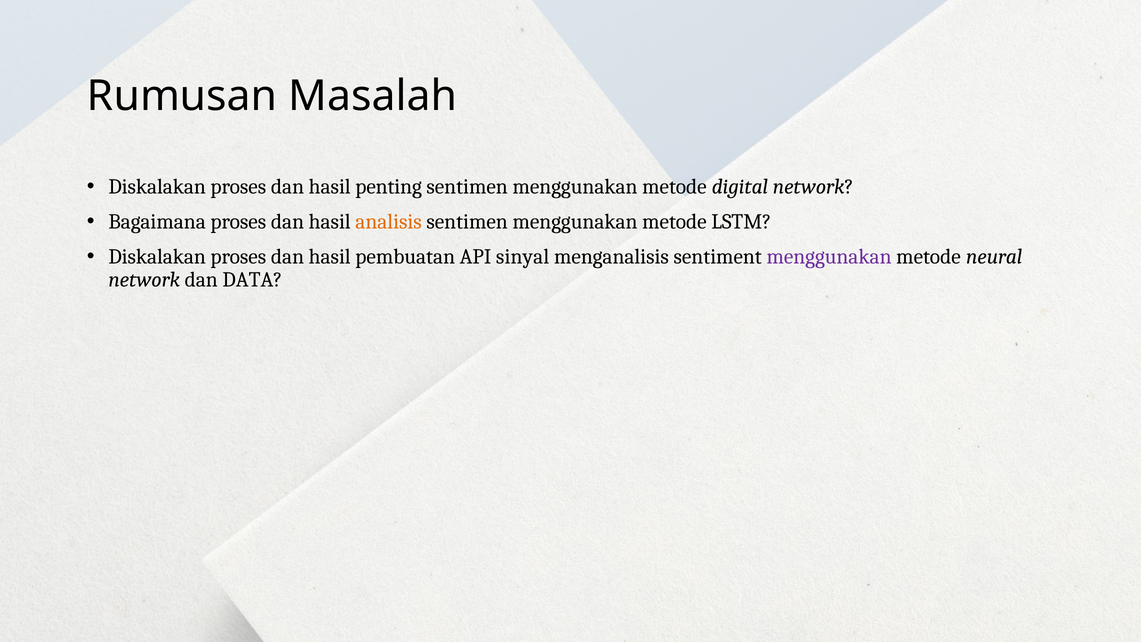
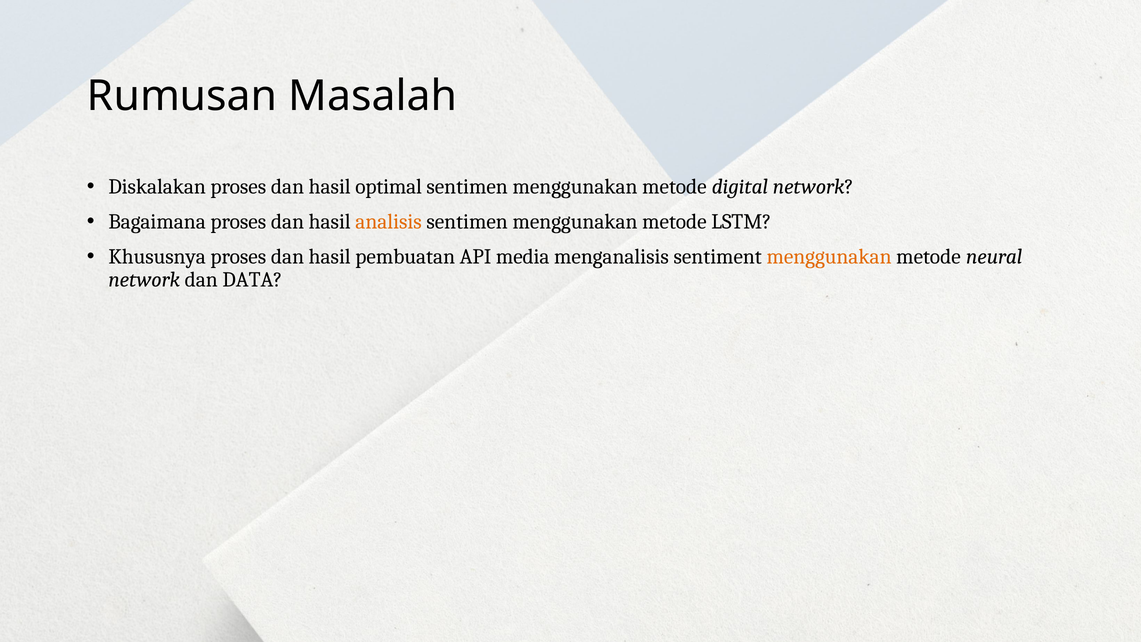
penting: penting -> optimal (389, 187)
Diskalakan: Diskalakan -> Khususnya (157, 257)
sinyal: sinyal -> media (523, 257)
menggunakan colour: purple -> orange (829, 257)
